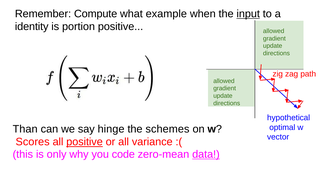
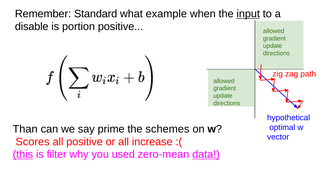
Compute: Compute -> Standard (96, 14)
identity: identity -> disable (32, 27)
hinge: hinge -> prime (111, 129)
positive underline: present -> none (85, 142)
variance: variance -> increase (152, 142)
this underline: none -> present (23, 155)
only: only -> filter (57, 155)
code: code -> used (123, 155)
